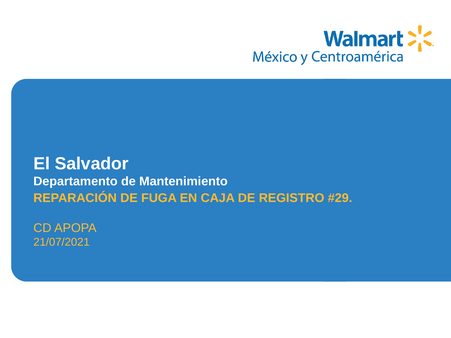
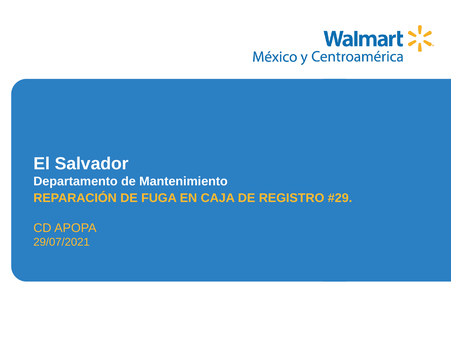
21/07/2021: 21/07/2021 -> 29/07/2021 (62, 242)
